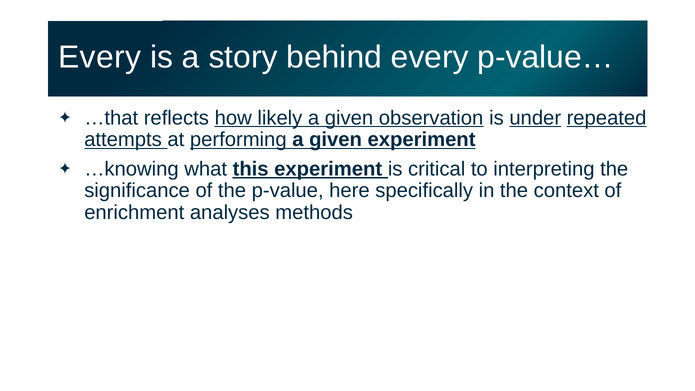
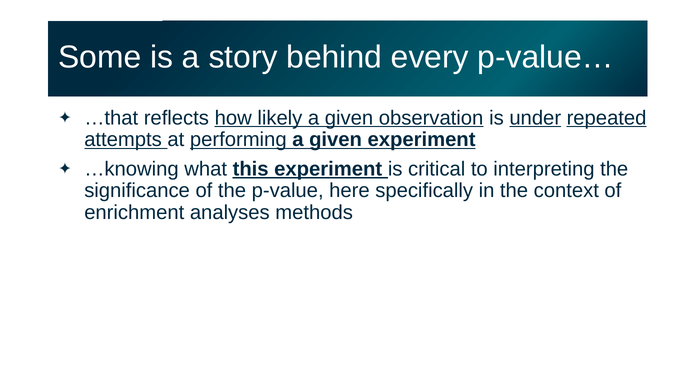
Every: Every -> Some (100, 57)
